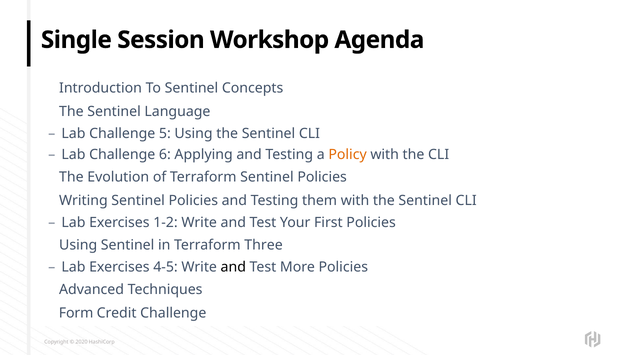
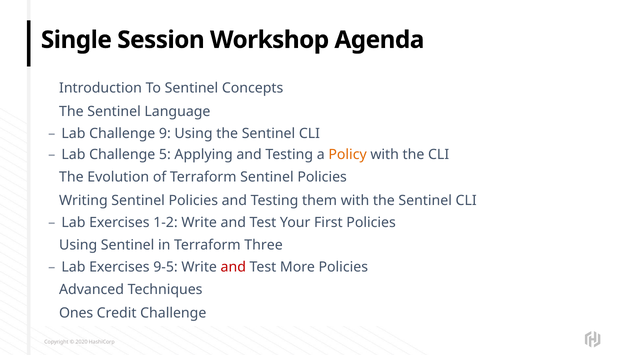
5: 5 -> 9 (165, 134)
6: 6 -> 5 (165, 154)
4-5: 4-5 -> 9-5 (166, 267)
and colour: black -> red (233, 267)
Form: Form -> Ones (76, 313)
